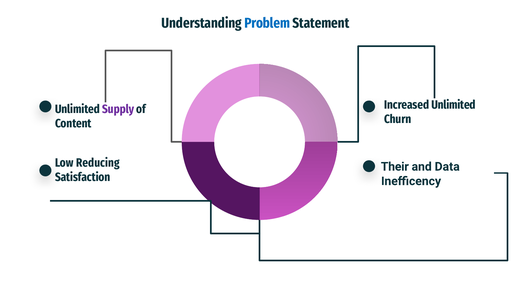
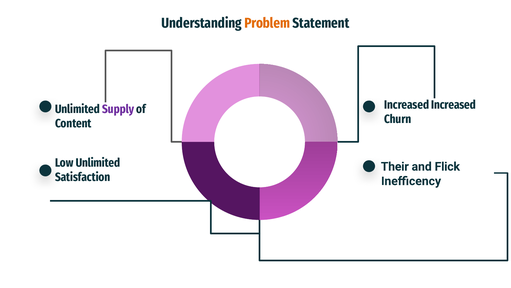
Problem colour: blue -> orange (267, 23)
Increased Unlimited: Unlimited -> Increased (454, 105)
Reducing: Reducing -> Unlimited (98, 162)
Data: Data -> Flick (447, 166)
